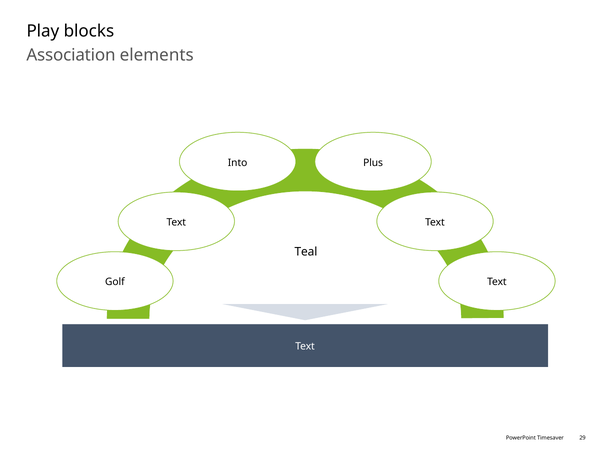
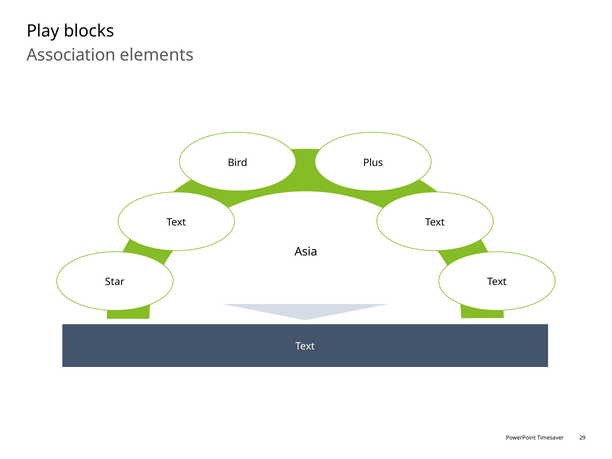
Into: Into -> Bird (238, 163)
Teal: Teal -> Asia (306, 252)
Golf: Golf -> Star (115, 282)
